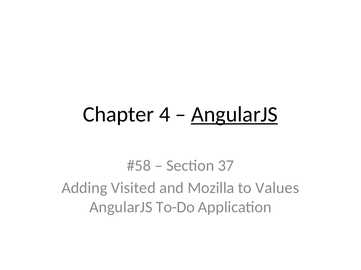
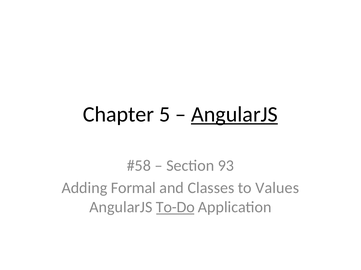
4: 4 -> 5 (165, 115)
37: 37 -> 93 (226, 166)
Visited: Visited -> Formal (133, 188)
Mozilla: Mozilla -> Classes (211, 188)
To-Do underline: none -> present (175, 208)
